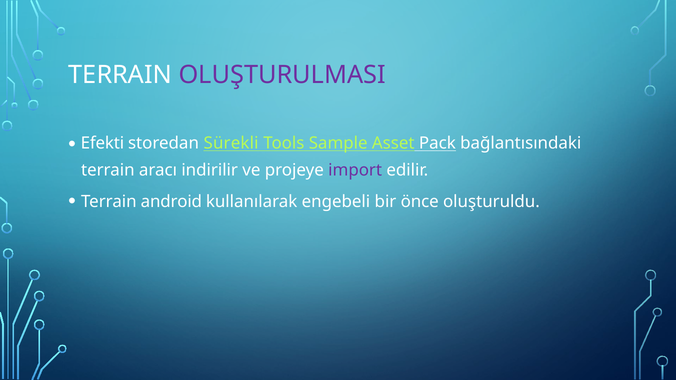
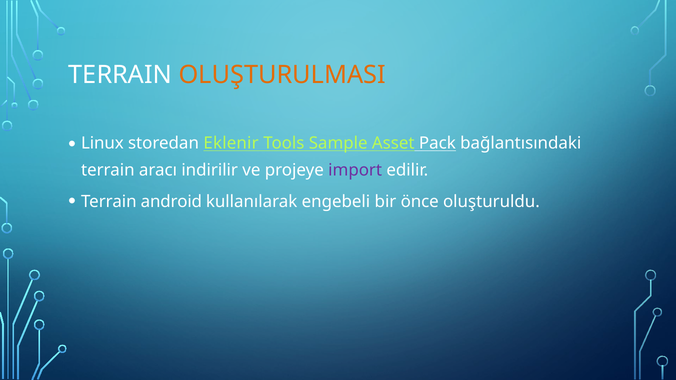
OLUŞTURULMASI colour: purple -> orange (282, 75)
Efekti: Efekti -> Linux (102, 143)
Sürekli: Sürekli -> Eklenir (231, 143)
